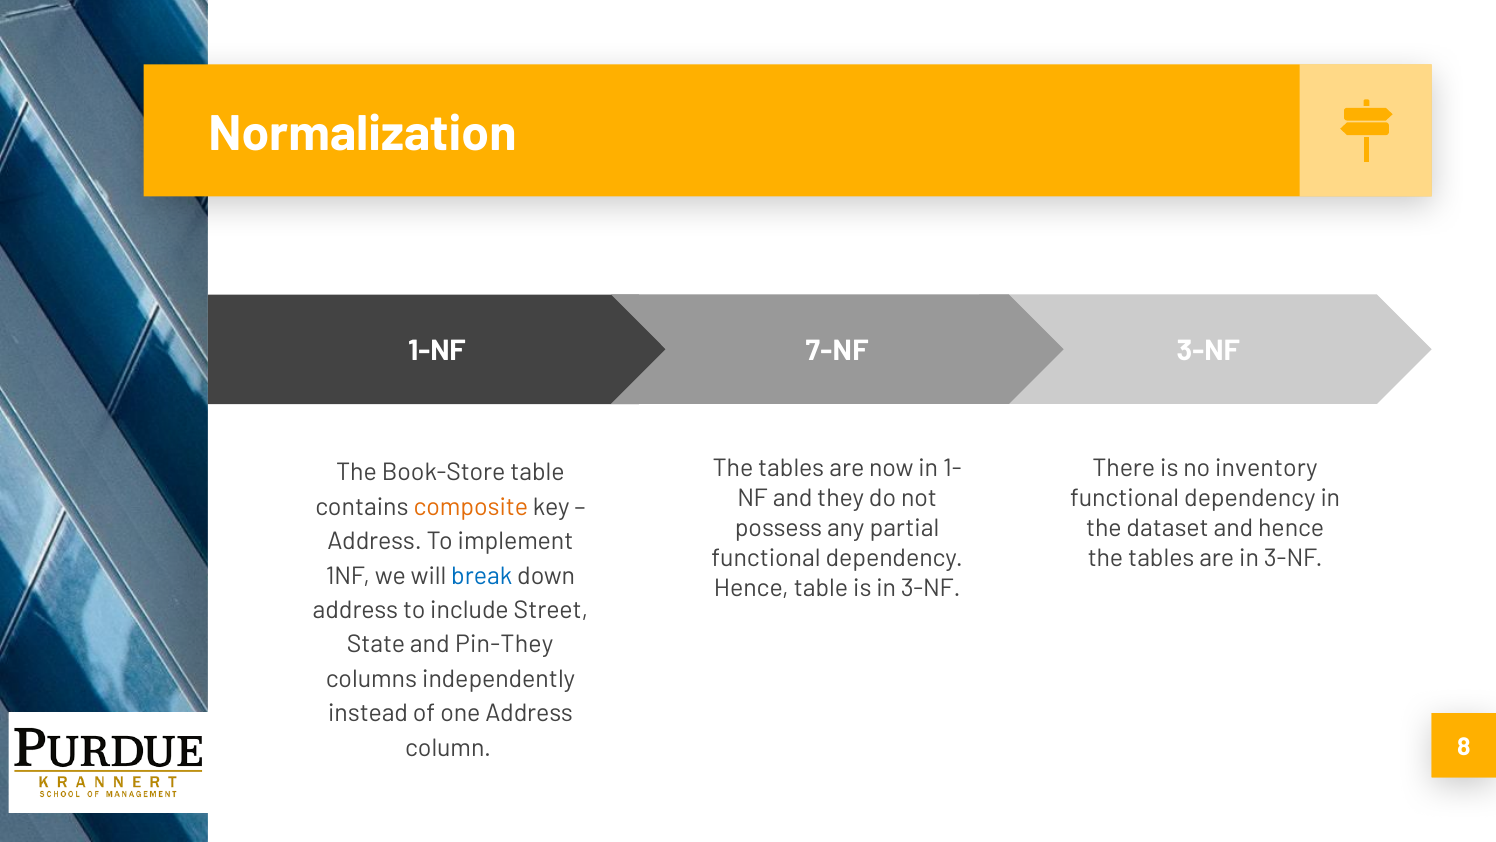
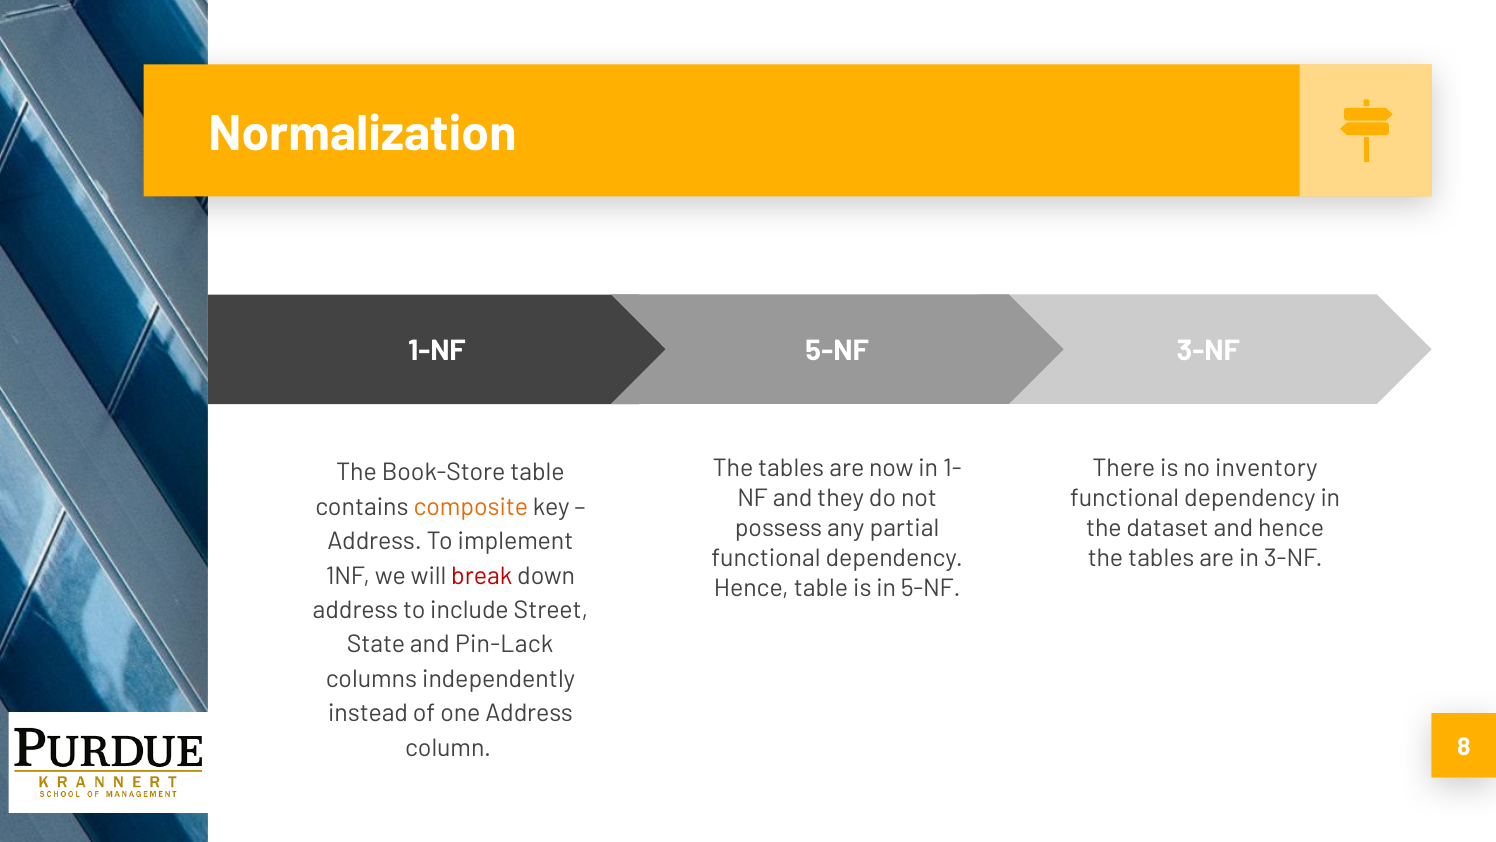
7-NF: 7-NF -> 5-NF (837, 351)
break colour: blue -> red (482, 576)
is in 3-NF: 3-NF -> 5-NF (931, 588)
Pin-They: Pin-They -> Pin-Lack (504, 644)
